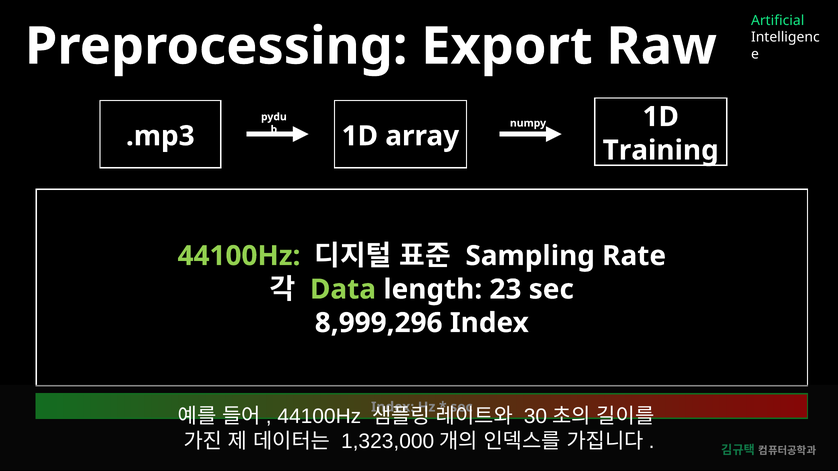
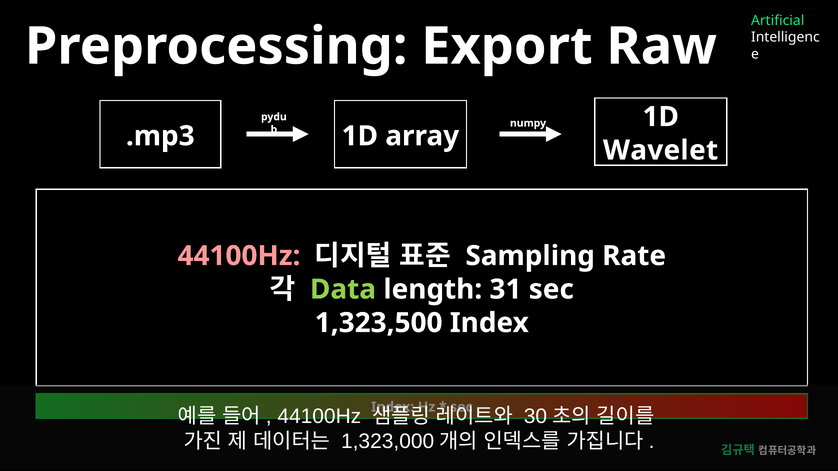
Training: Training -> Wavelet (661, 150)
44100Hz colour: light green -> pink (239, 256)
23: 23 -> 31 (505, 290)
8,999,296: 8,999,296 -> 1,323,500 (379, 323)
